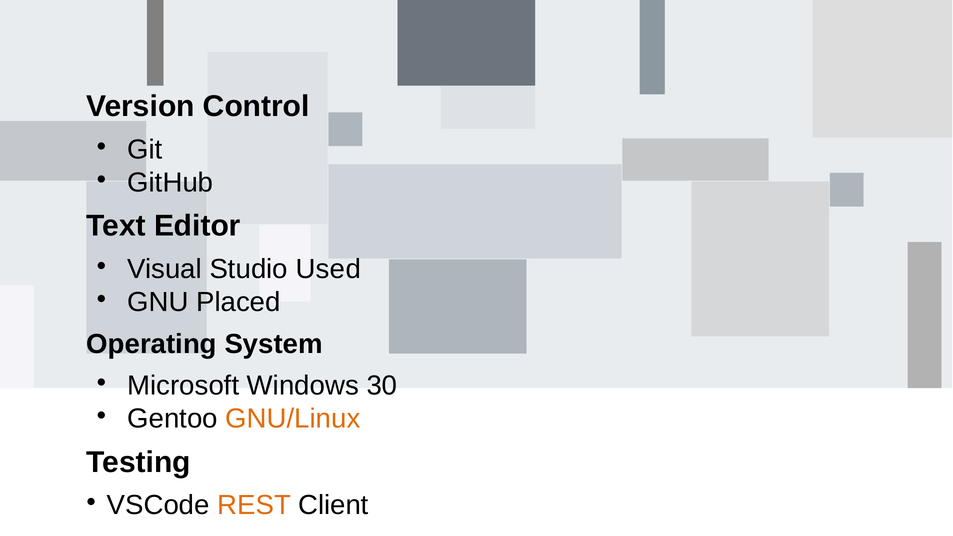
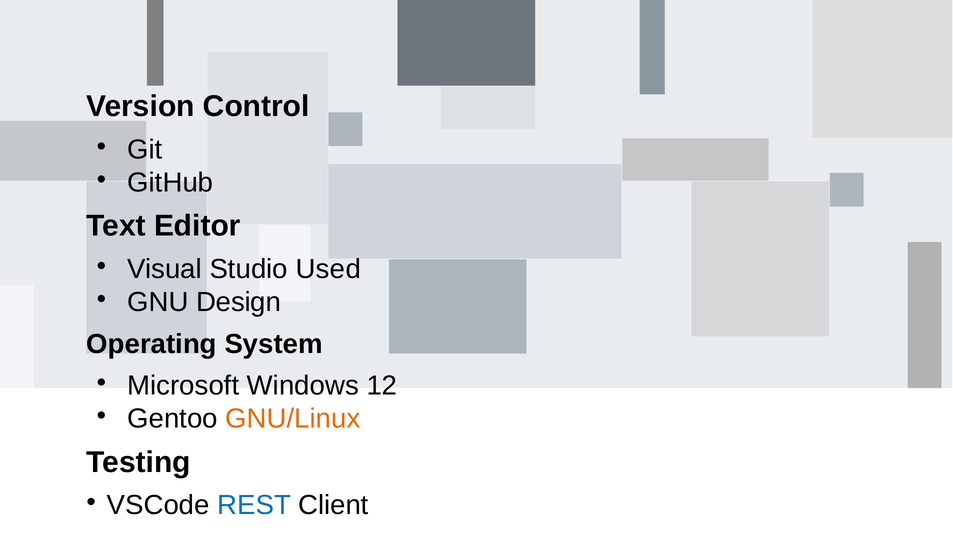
Placed: Placed -> Design (239, 302)
30: 30 -> 12 (382, 386)
REST colour: orange -> blue (254, 505)
